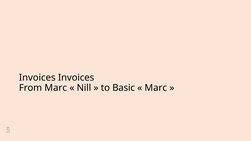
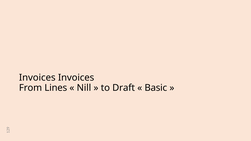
From Marc: Marc -> Lines (56, 88)
Basic: Basic -> Draft (124, 88)
Marc: Marc -> Basic (156, 88)
